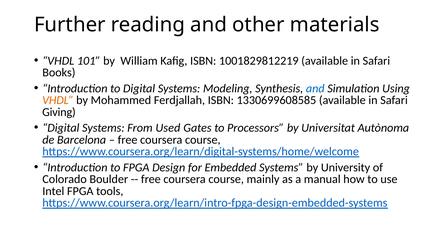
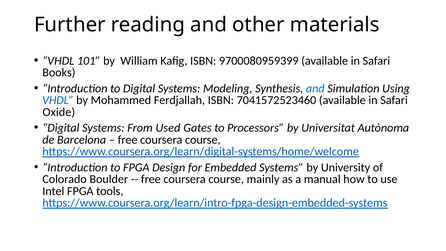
1001829812219: 1001829812219 -> 9700080959399 (259, 61)
VHDL colour: orange -> blue (58, 100)
1330699608585: 1330699608585 -> 7041572523460 (276, 100)
Giving: Giving -> Oxide (59, 112)
